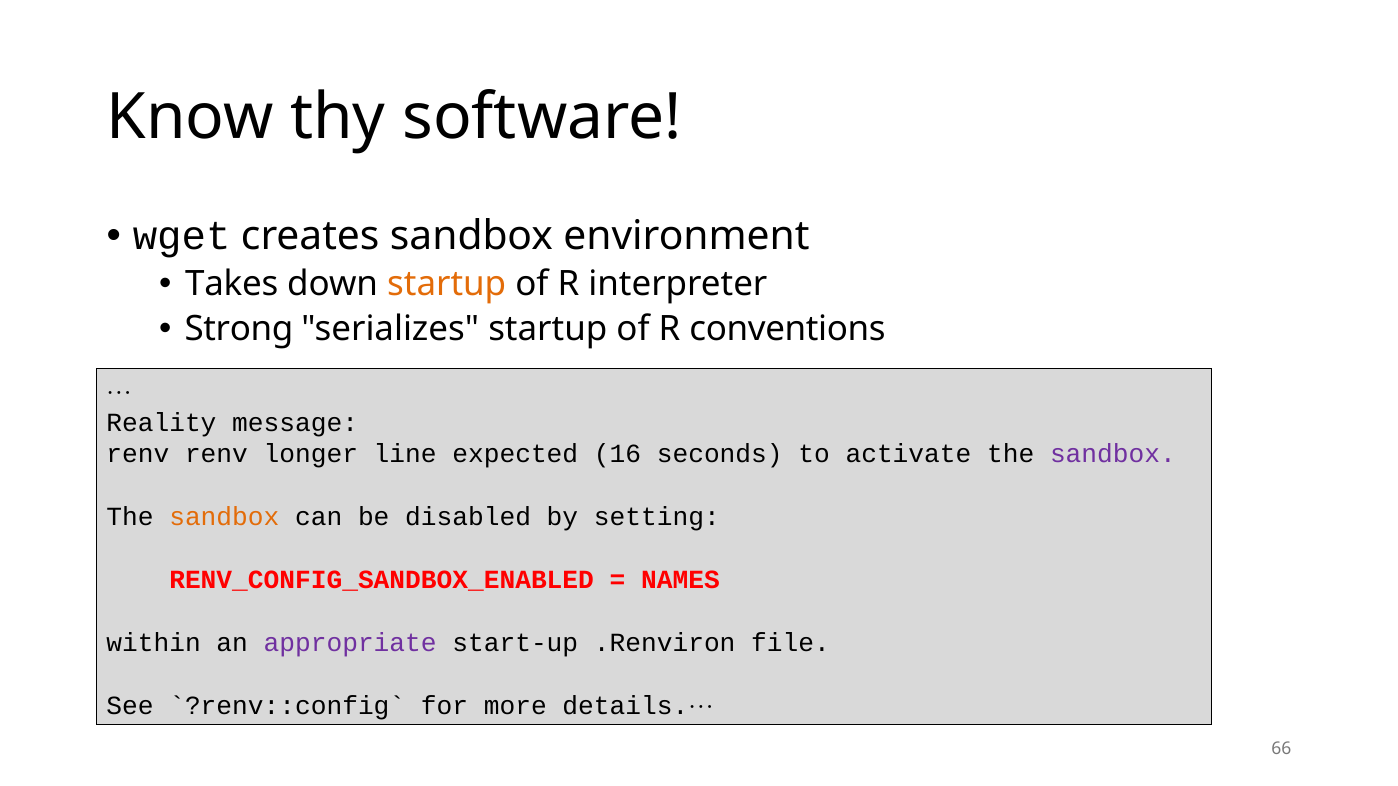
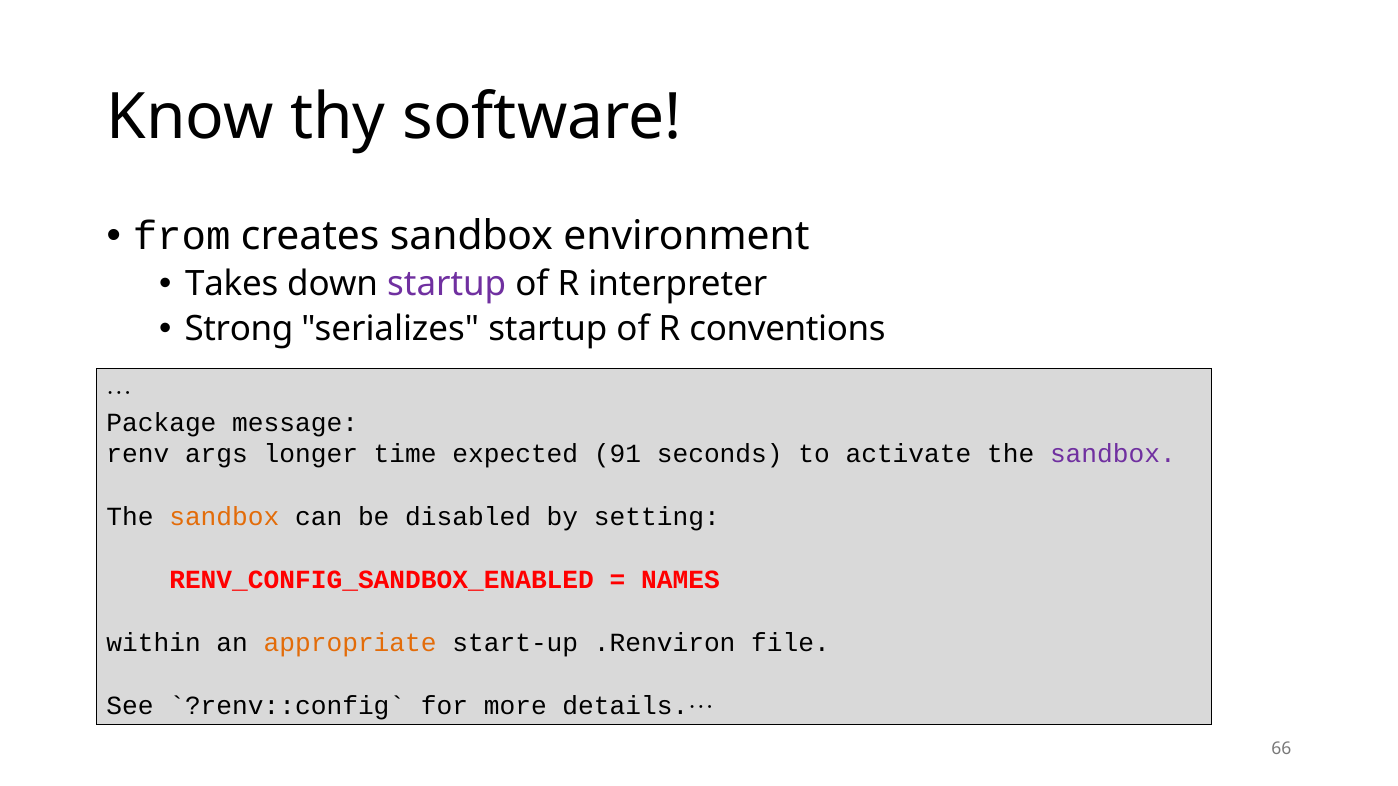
wget: wget -> from (182, 236)
startup colour: orange -> purple (447, 285)
Reality: Reality -> Package (161, 423)
renv renv: renv -> args (216, 454)
line: line -> time (405, 454)
16: 16 -> 91 (618, 454)
appropriate colour: purple -> orange (350, 643)
